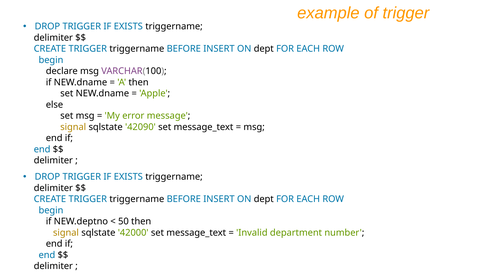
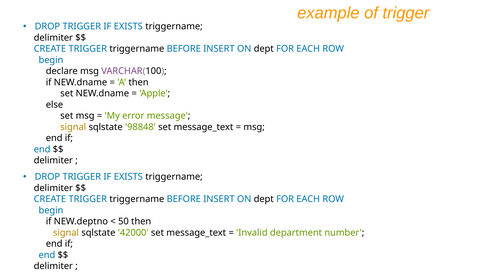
42090: 42090 -> 98848 (140, 127)
